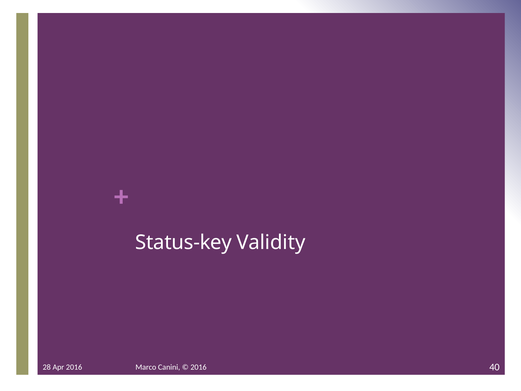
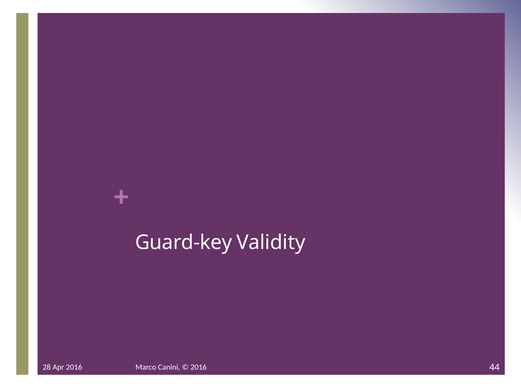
Status-key: Status-key -> Guard-key (184, 242)
40: 40 -> 44 (494, 367)
